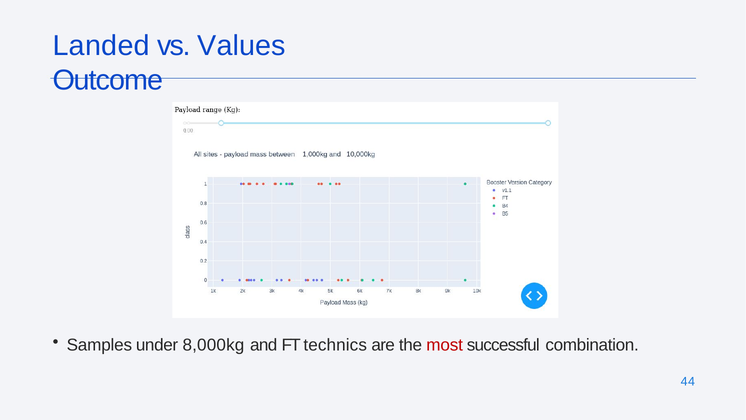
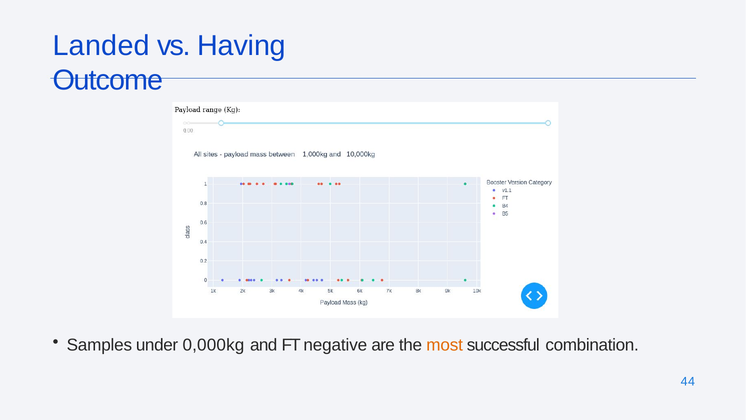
Values: Values -> Having (242, 46)
8,000kg: 8,000kg -> 0,000kg (213, 345)
technics: technics -> negative (335, 345)
most colour: red -> orange (445, 345)
